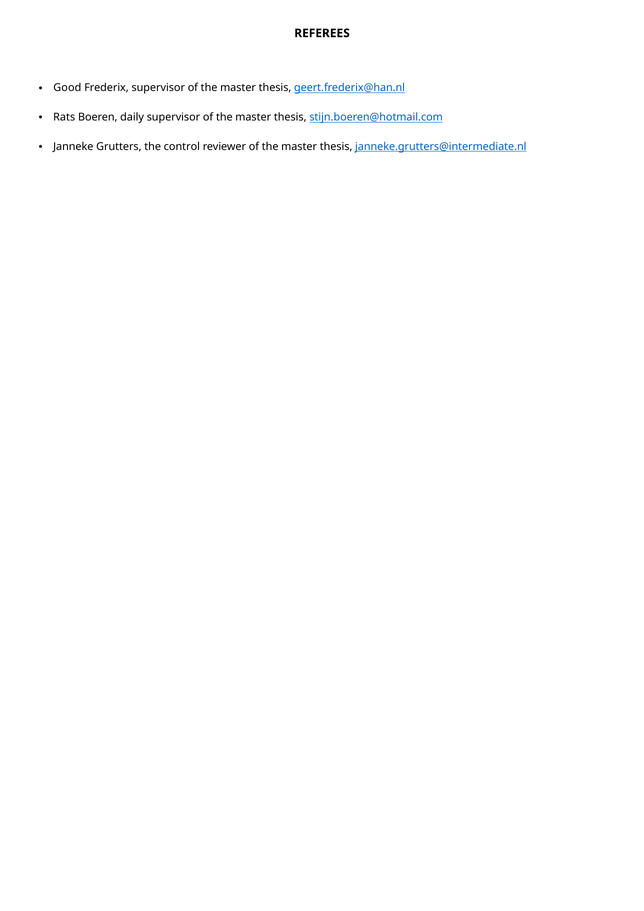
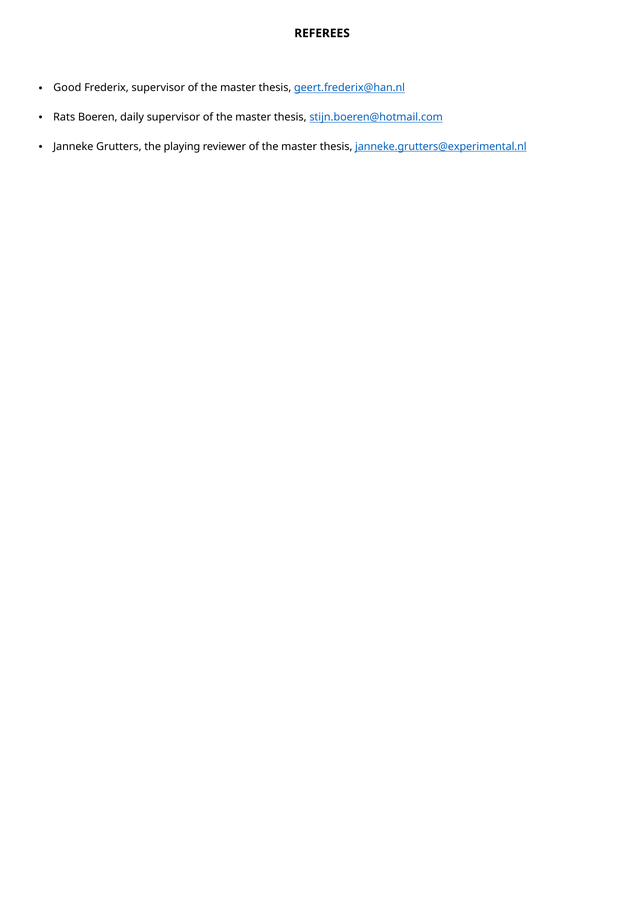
control: control -> playing (182, 146)
janneke.grutters@intermediate.nl: janneke.grutters@intermediate.nl -> janneke.grutters@experimental.nl (441, 146)
